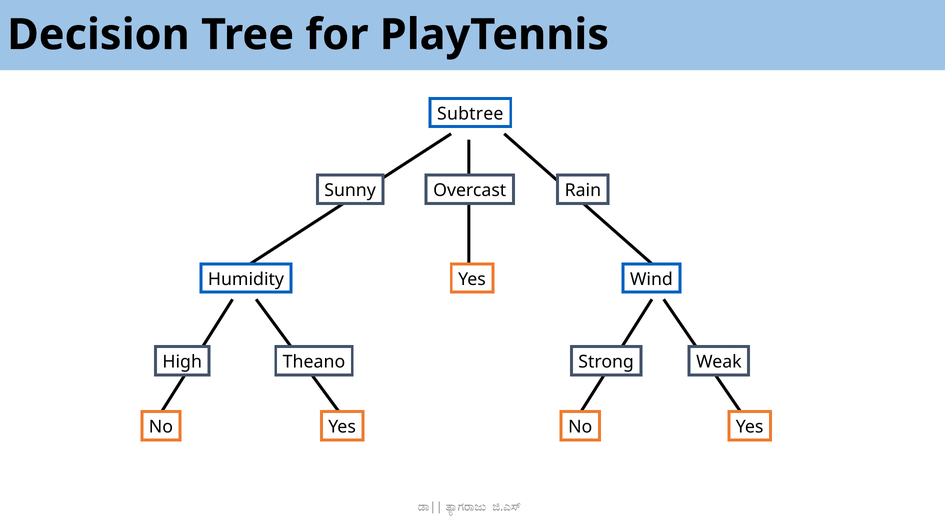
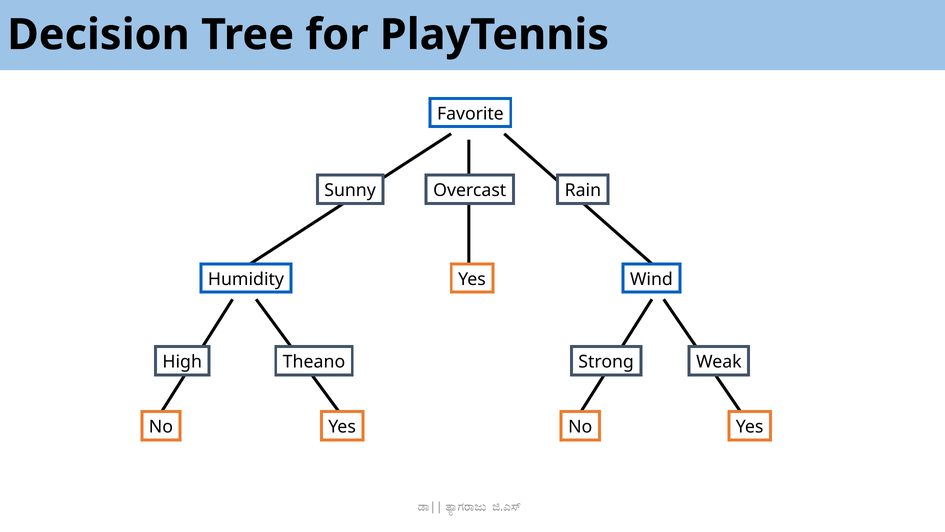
Subtree: Subtree -> Favorite (470, 114)
